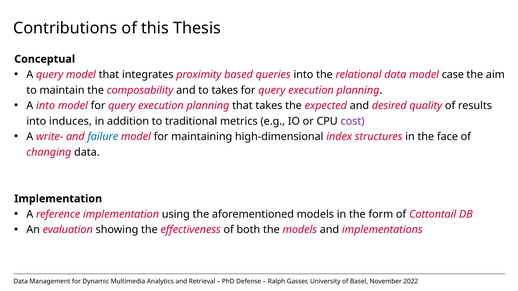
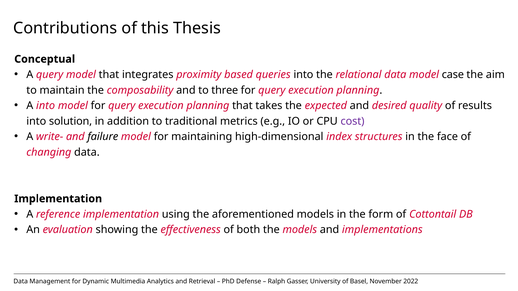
to takes: takes -> three (225, 90)
induces: induces -> solution (71, 121)
failure colour: blue -> black (103, 137)
